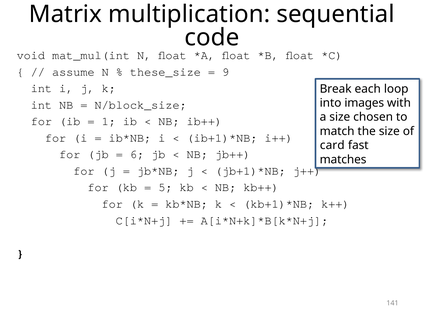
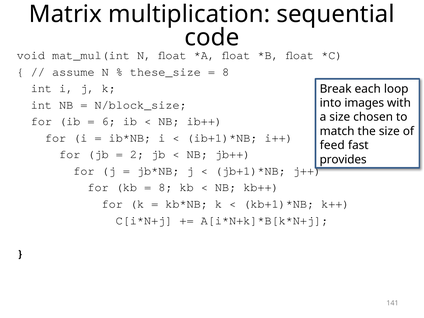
9: 9 -> 8 (226, 72)
1: 1 -> 6 (109, 121)
card: card -> feed (332, 145)
6: 6 -> 2 (137, 154)
matches: matches -> provides (343, 160)
5: 5 -> 8 (165, 187)
